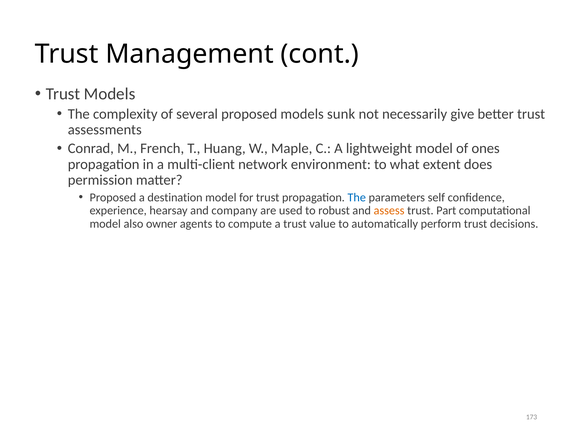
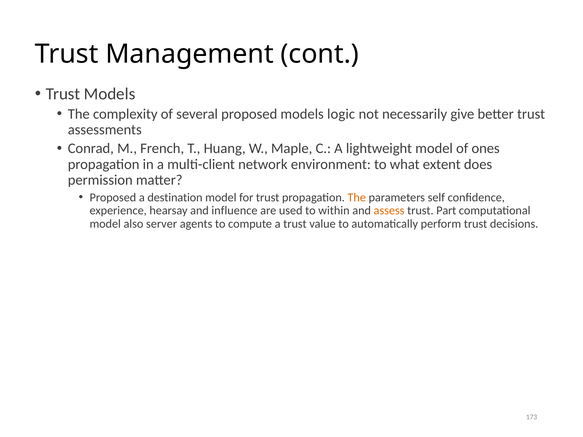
sunk: sunk -> logic (341, 114)
The colour: blue -> orange (357, 198)
company: company -> influence (235, 211)
robust: robust -> within (334, 211)
owner: owner -> server (162, 224)
